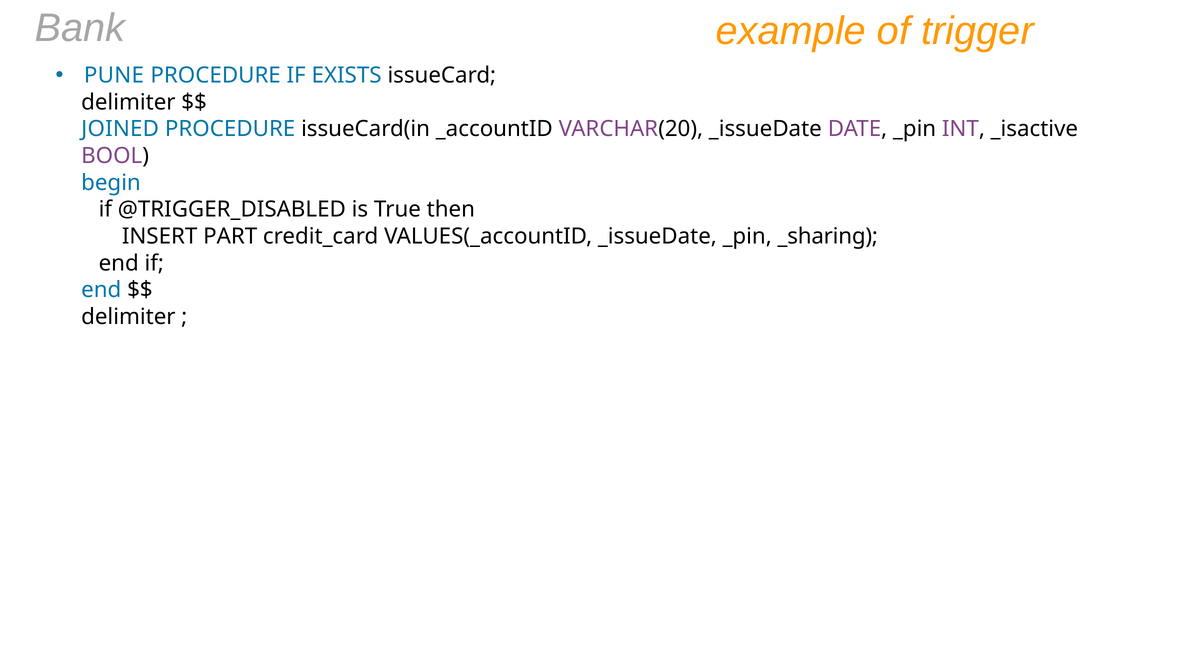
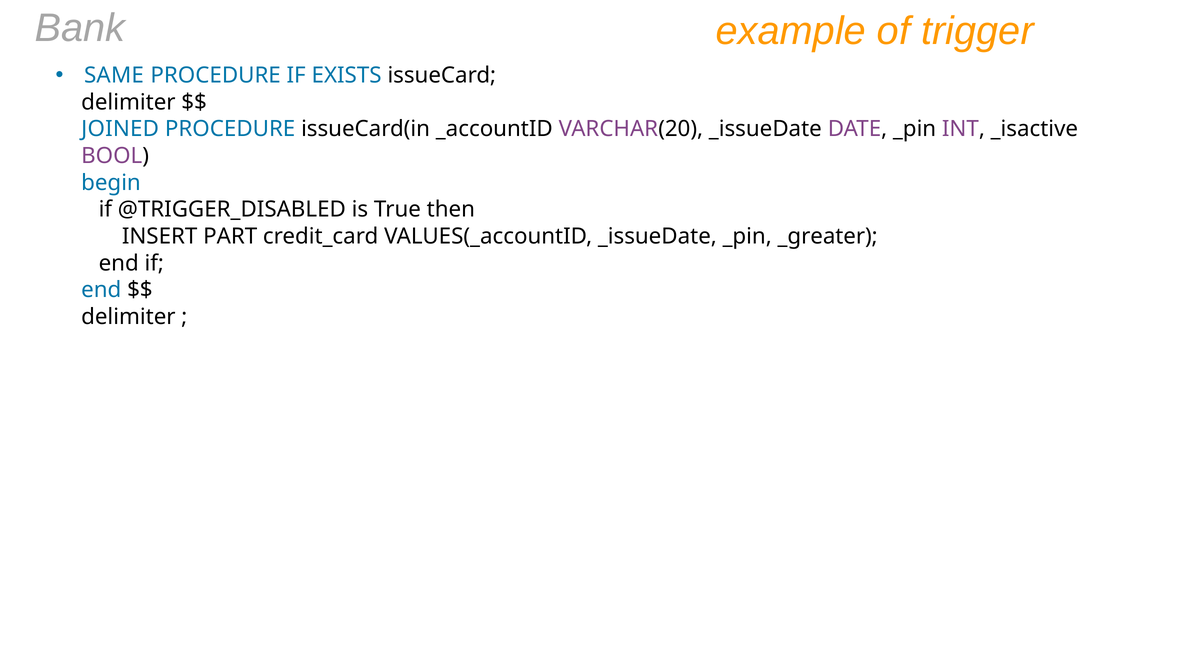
PUNE: PUNE -> SAME (114, 75)
_sharing: _sharing -> _greater (828, 236)
